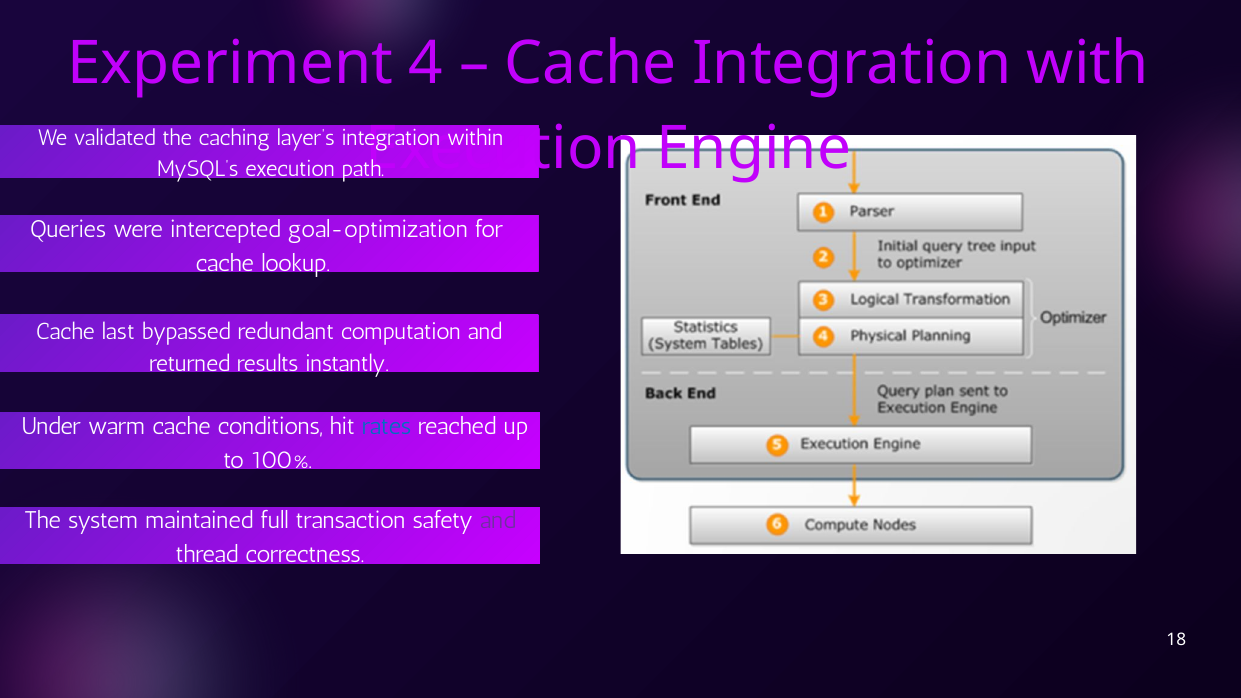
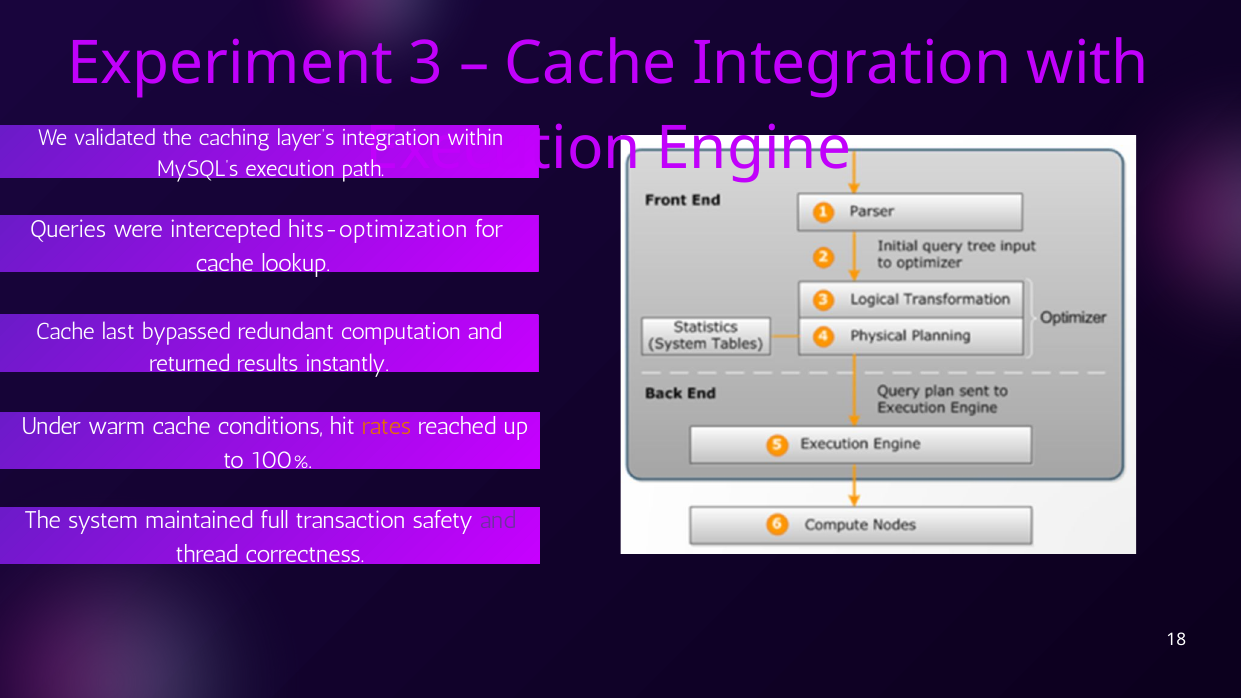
4: 4 -> 3 (426, 64)
goal-optimization: goal-optimization -> hits-optimization (378, 230)
rates colour: blue -> orange (387, 427)
